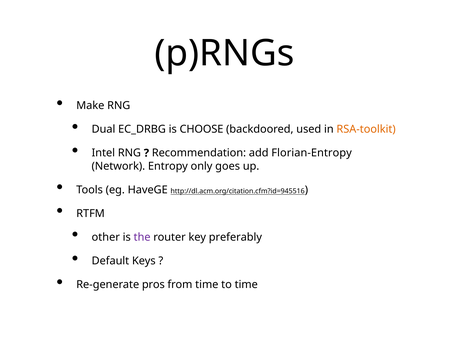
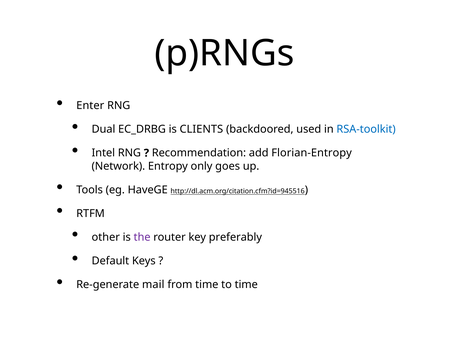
Make: Make -> Enter (90, 106)
CHOOSE: CHOOSE -> CLIENTS (201, 129)
RSA-toolkit colour: orange -> blue (366, 129)
pros: pros -> mail (153, 284)
